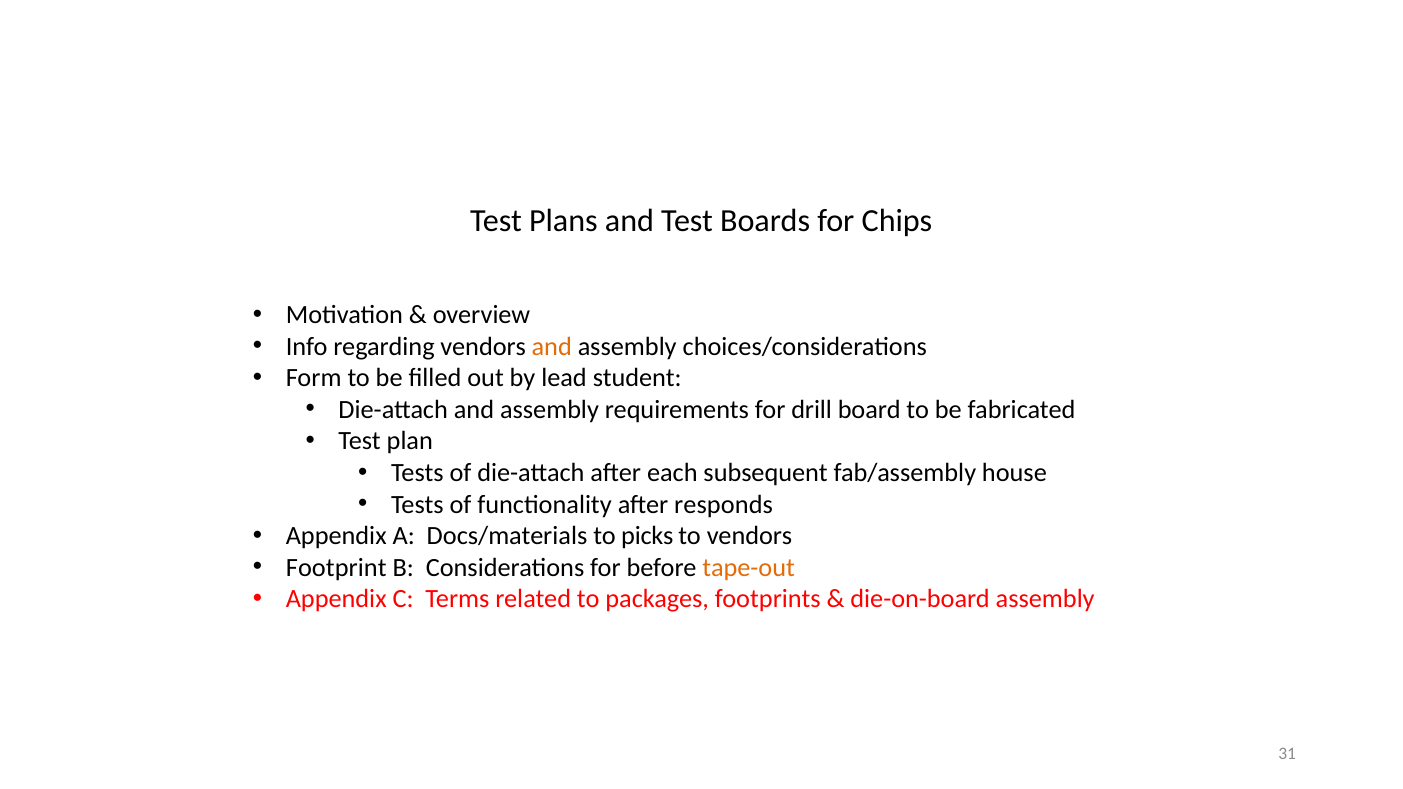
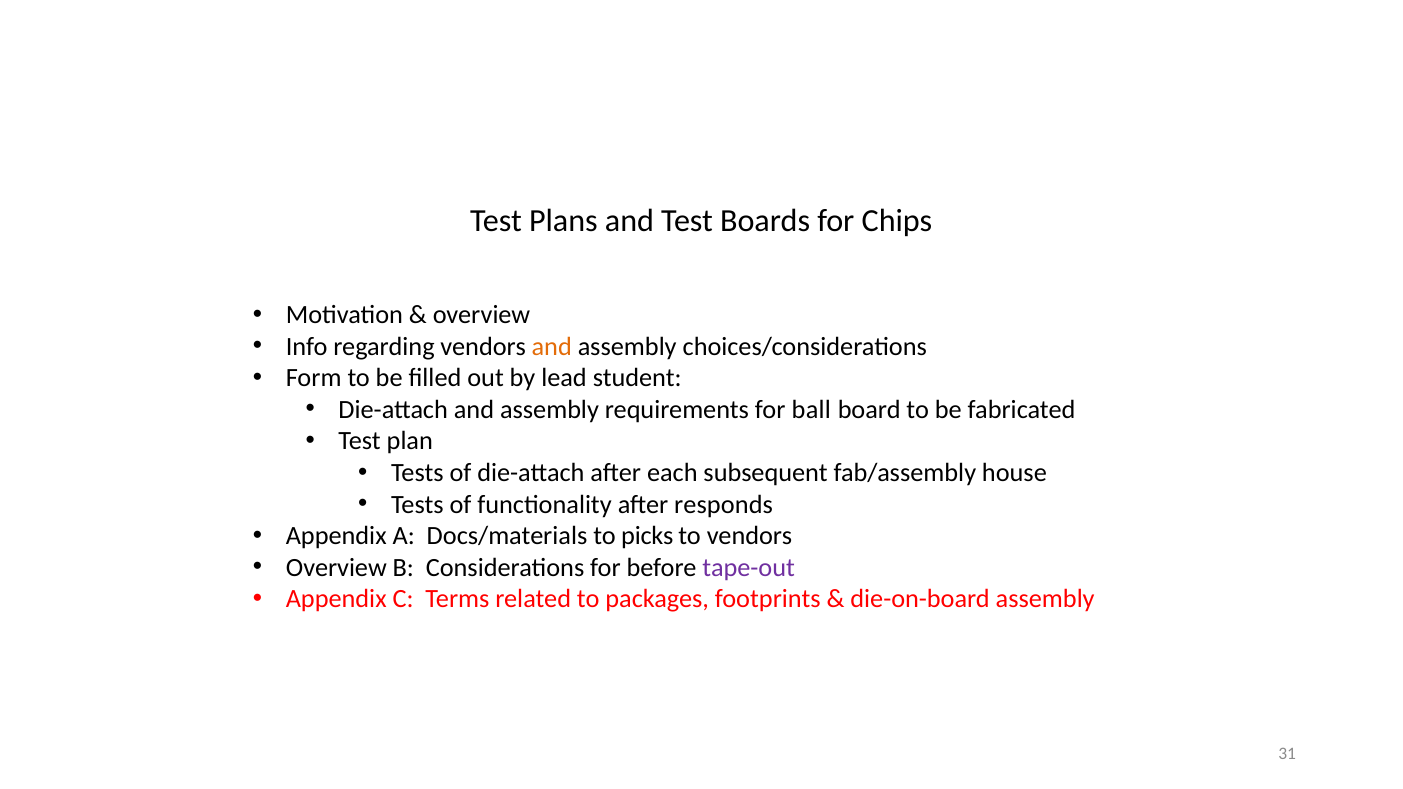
drill: drill -> ball (811, 410)
Footprint: Footprint -> Overview (336, 568)
tape-out colour: orange -> purple (749, 568)
